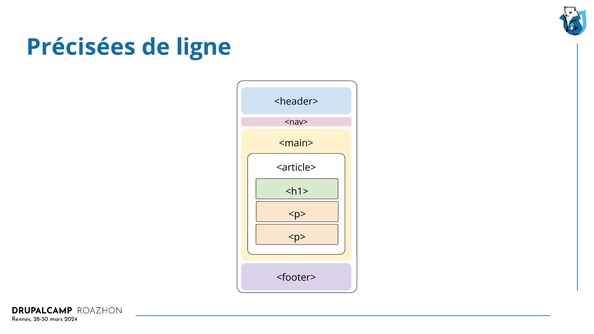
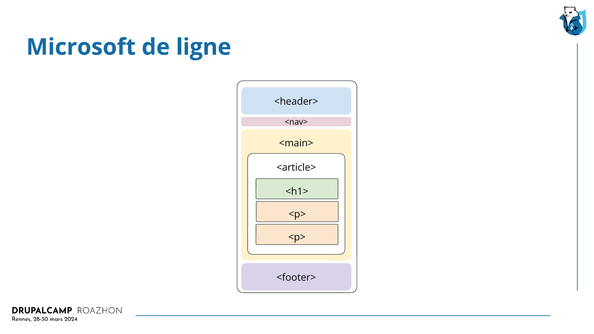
Précisées: Précisées -> Microsoft (81, 47)
